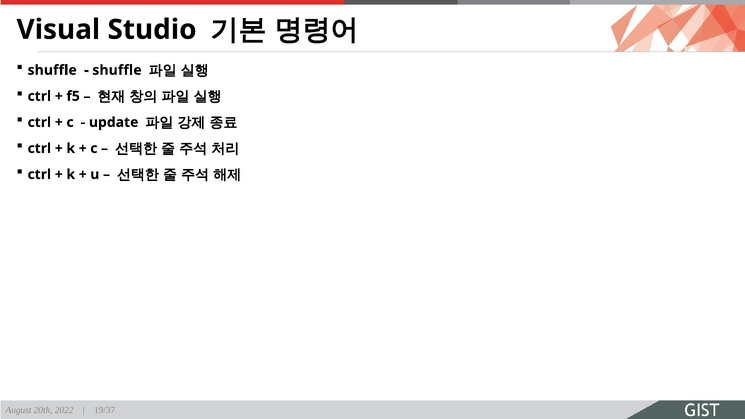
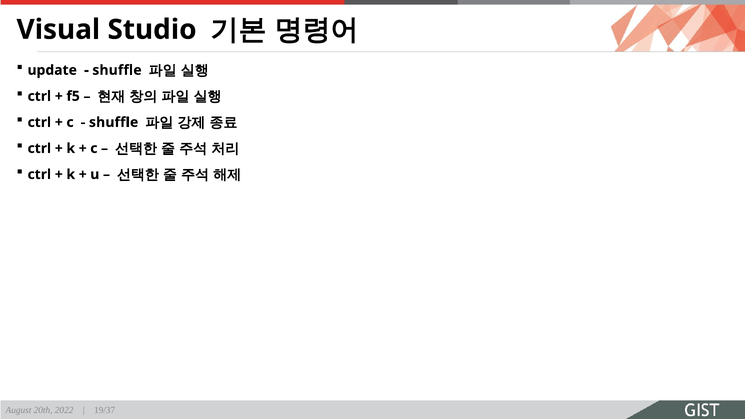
shuffle: shuffle -> update (52, 70)
update: update -> shuffle (114, 122)
